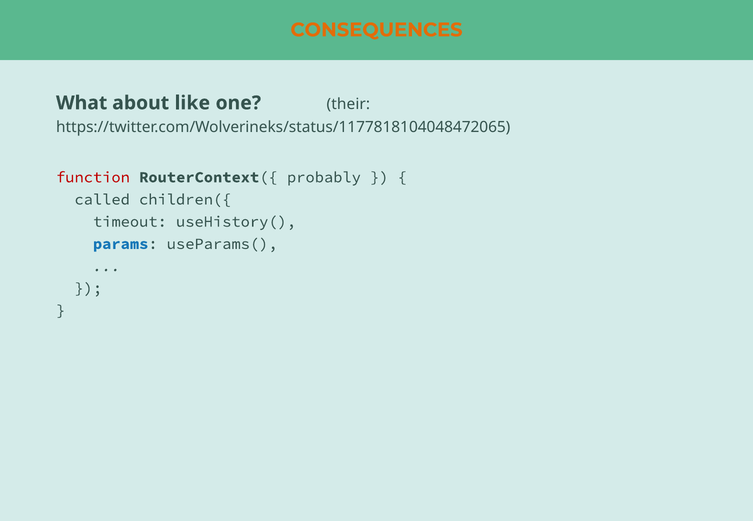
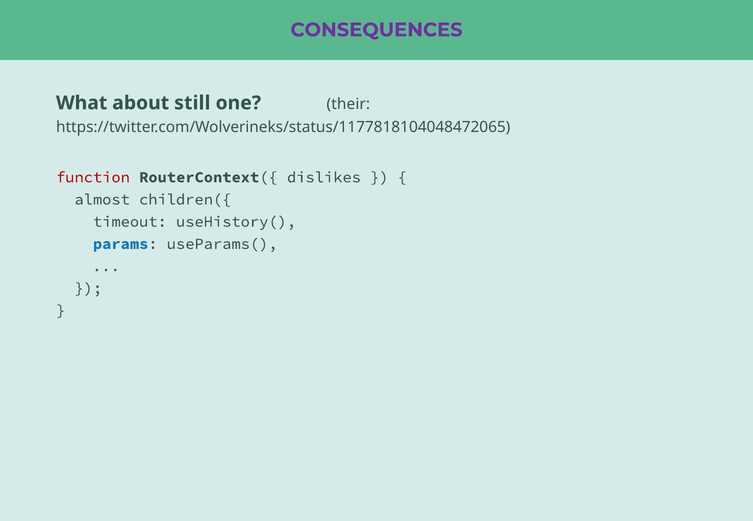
CONSEQUENCES colour: orange -> purple (377, 30)
like: like -> still (192, 103)
probably: probably -> dislikes (324, 177)
called: called -> almost (102, 200)
